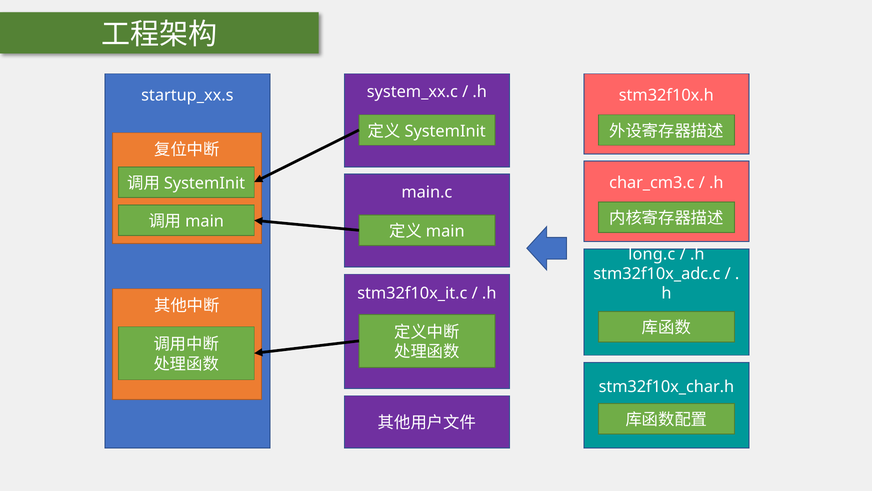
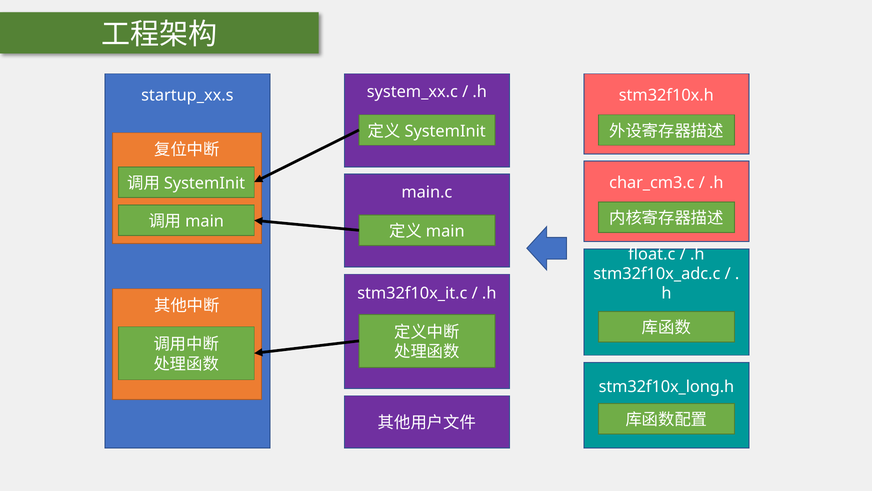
long.c: long.c -> float.c (652, 254)
stm32f10x_char.h: stm32f10x_char.h -> stm32f10x_long.h (666, 386)
